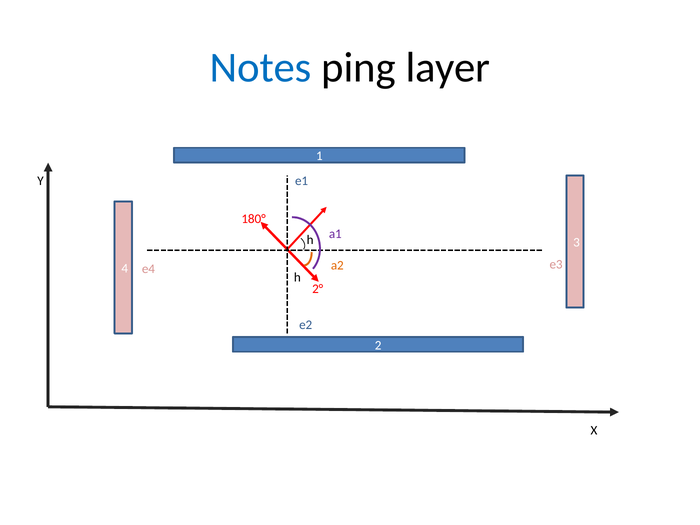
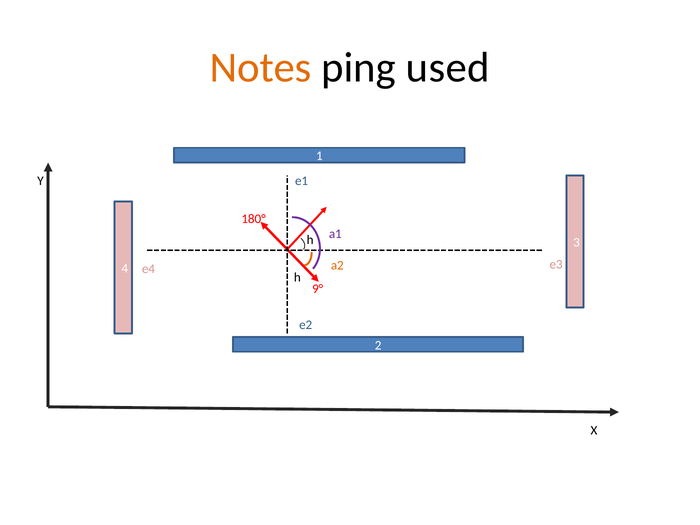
Notes colour: blue -> orange (261, 68)
layer: layer -> used (448, 68)
2°: 2° -> 9° (318, 289)
